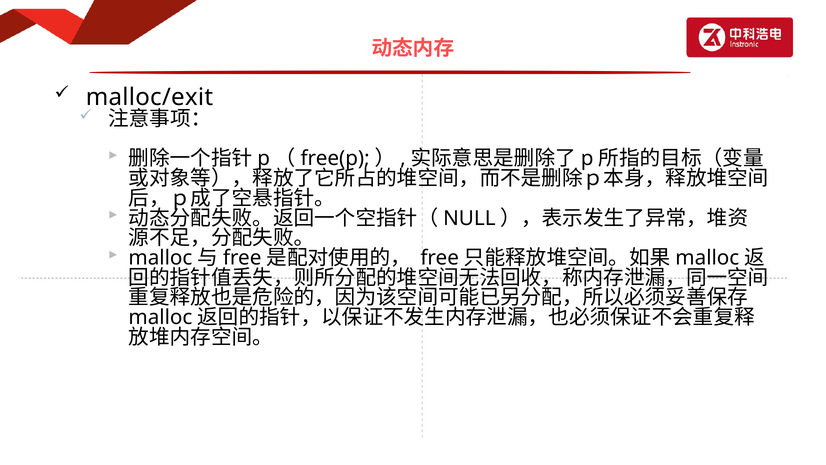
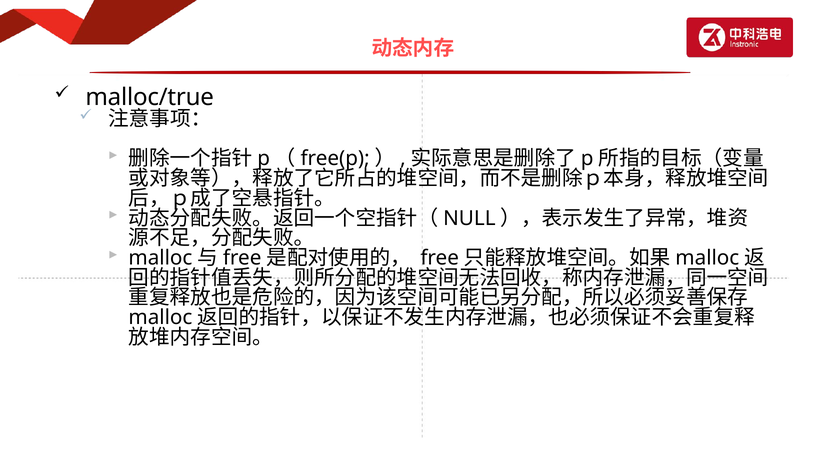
malloc/exit: malloc/exit -> malloc/true (150, 97)
